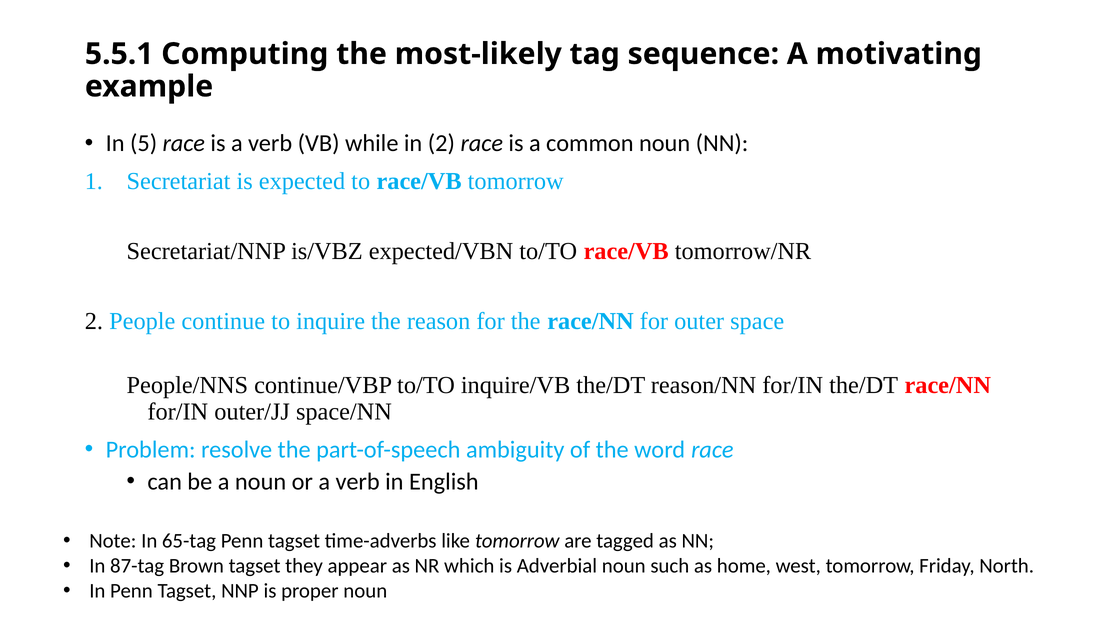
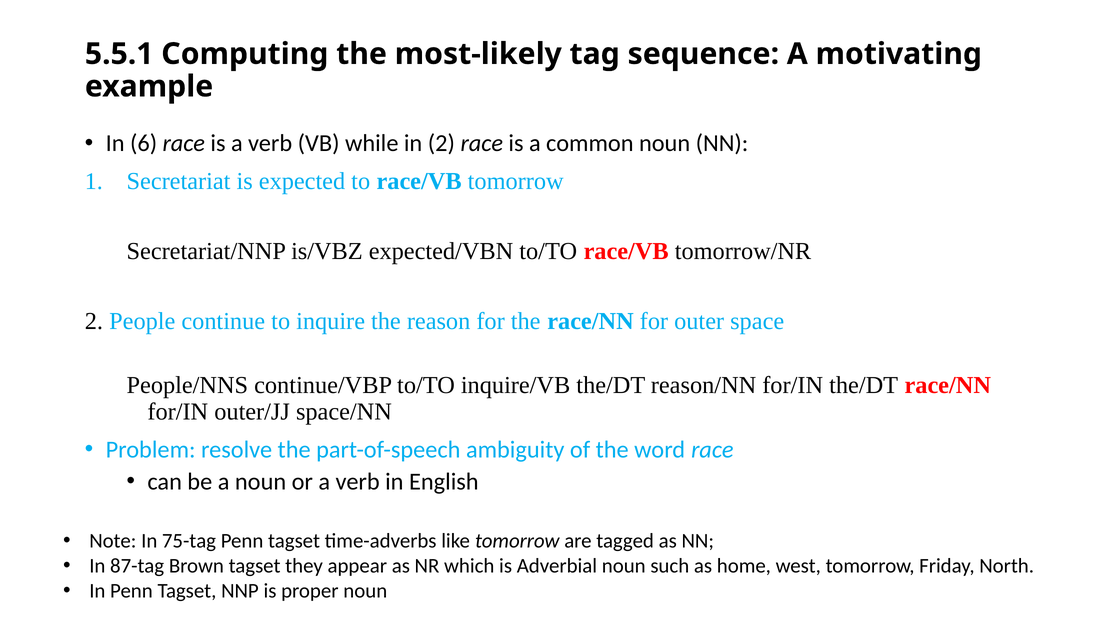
5: 5 -> 6 (144, 143)
65-tag: 65-tag -> 75-tag (189, 541)
